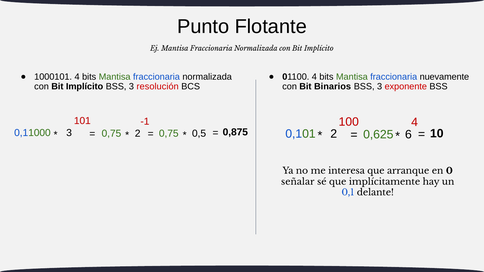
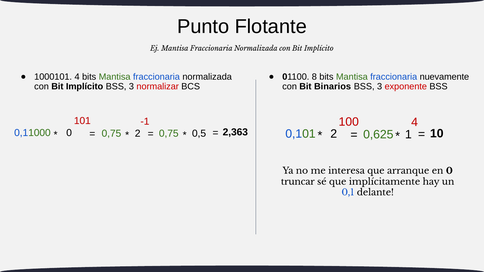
01100 4: 4 -> 8 (314, 77)
resolución: resolución -> normalizar (158, 87)
3: 3 -> 0 (69, 133)
6: 6 -> 1 (408, 135)
0,875: 0,875 -> 2,363 (235, 132)
señalar: señalar -> truncar (298, 182)
